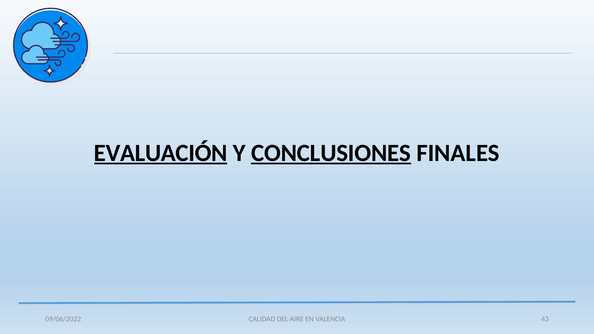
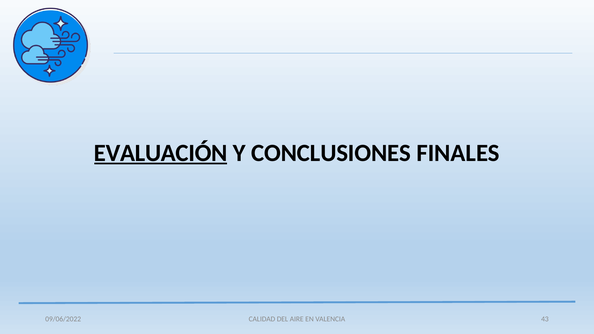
CONCLUSIONES underline: present -> none (331, 153)
